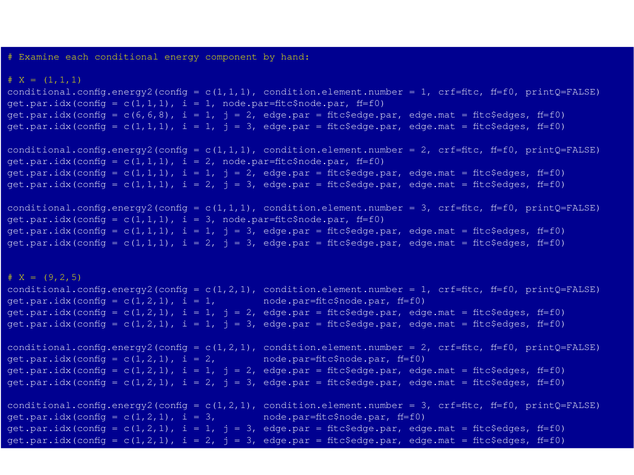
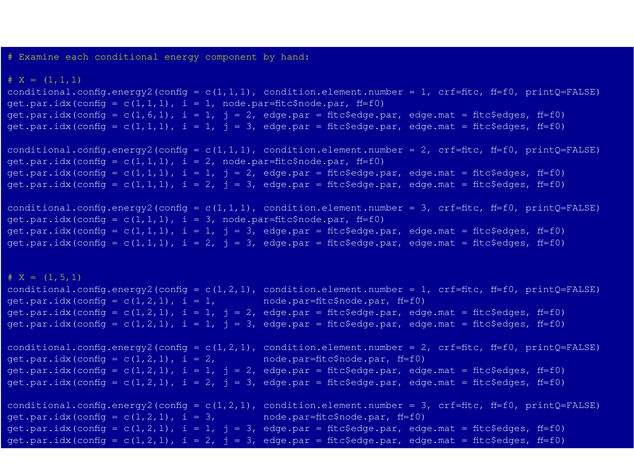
c(6,6,8: c(6,6,8 -> c(1,6,1 (150, 115)
9,2,5: 9,2,5 -> 1,5,1 (62, 278)
